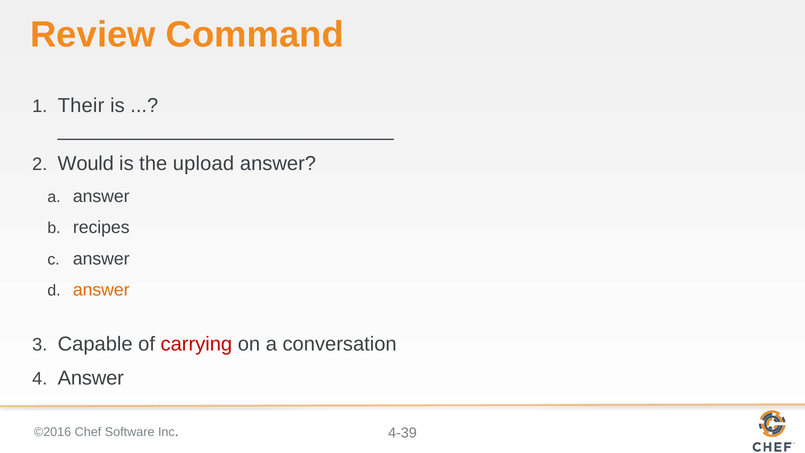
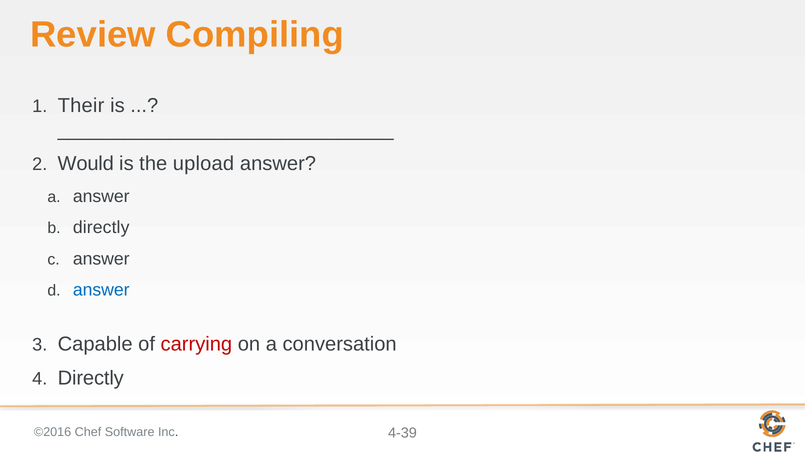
Command: Command -> Compiling (255, 35)
recipes: recipes -> directly (101, 227)
answer colour: orange -> blue (101, 290)
Answer: Answer -> Directly (91, 378)
